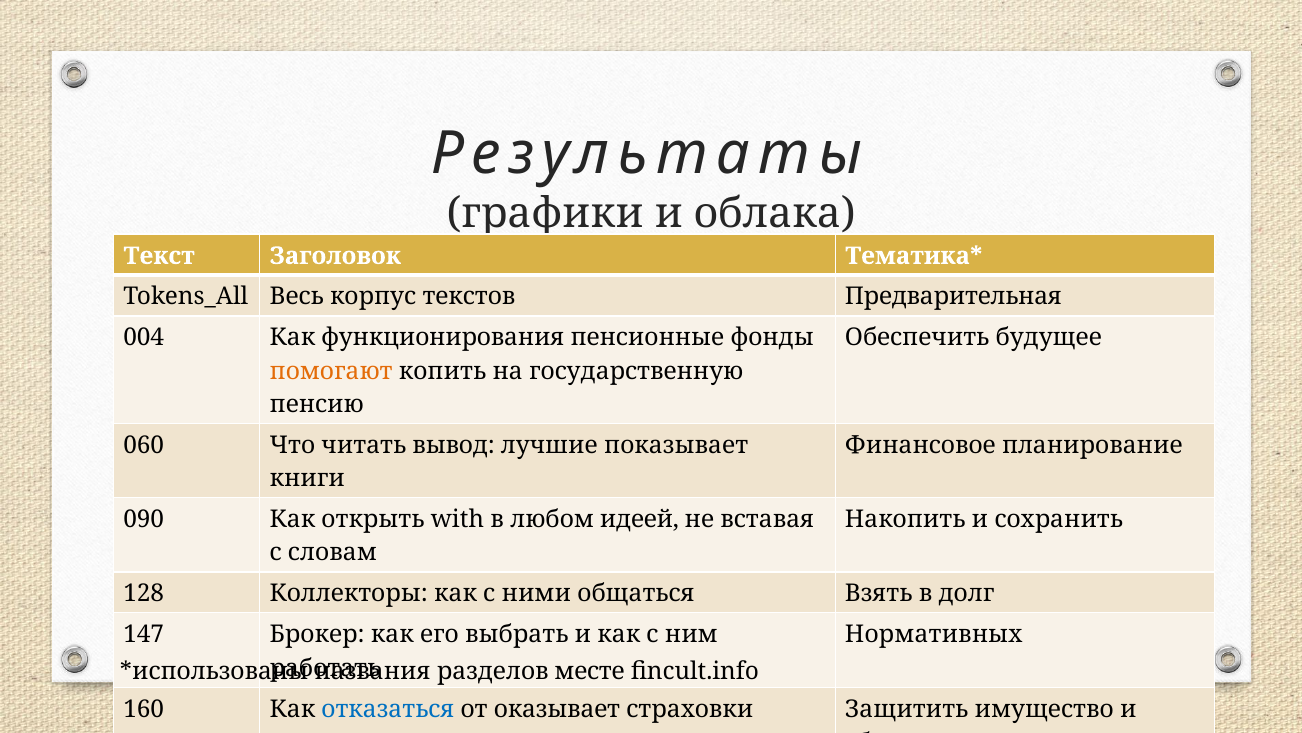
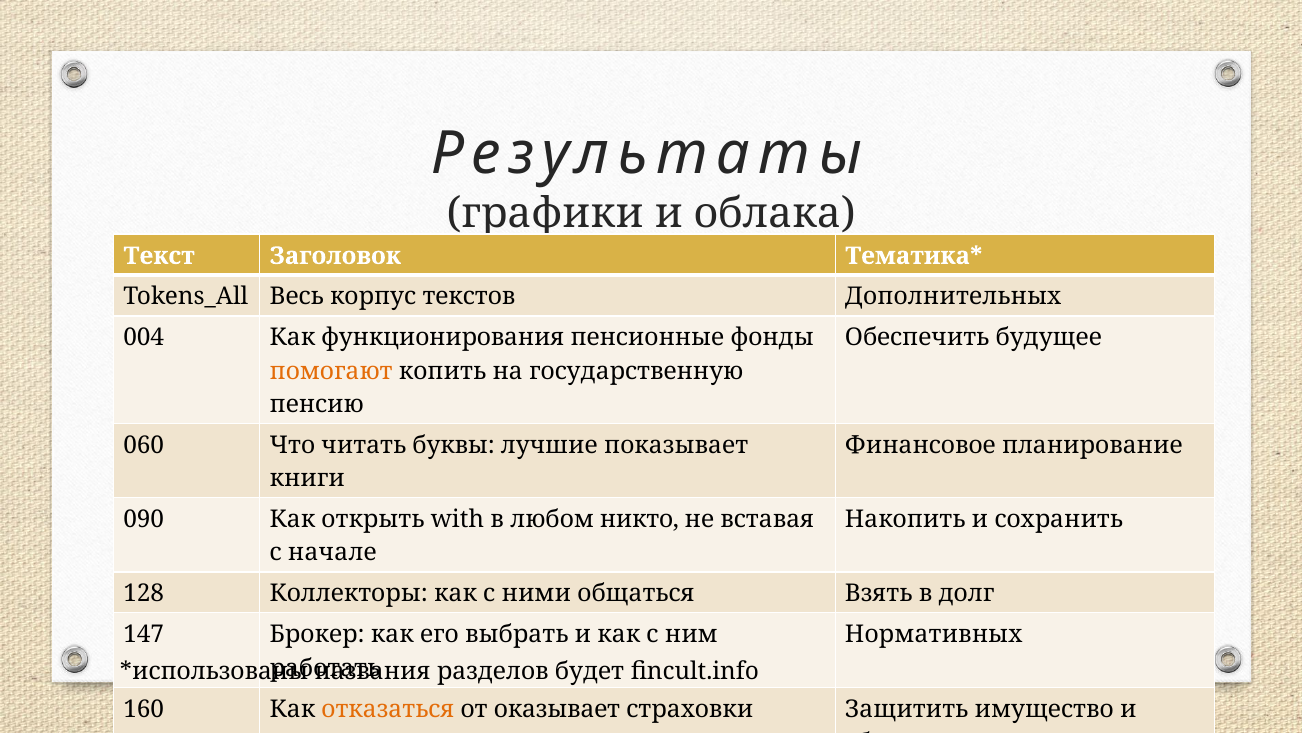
Предварительная: Предварительная -> Дополнительных (953, 297)
вывод: вывод -> буквы (454, 445)
идеей: идеей -> никто (639, 519)
словам: словам -> начале (332, 552)
месте: месте -> будет (589, 670)
отказаться colour: blue -> orange (388, 708)
